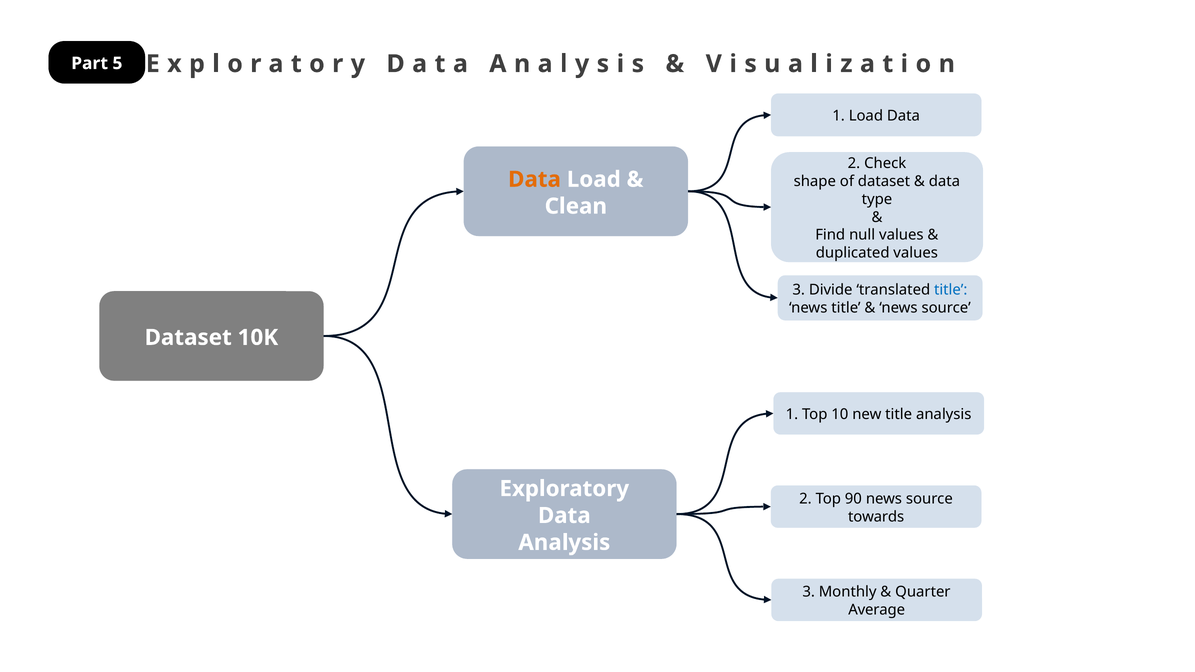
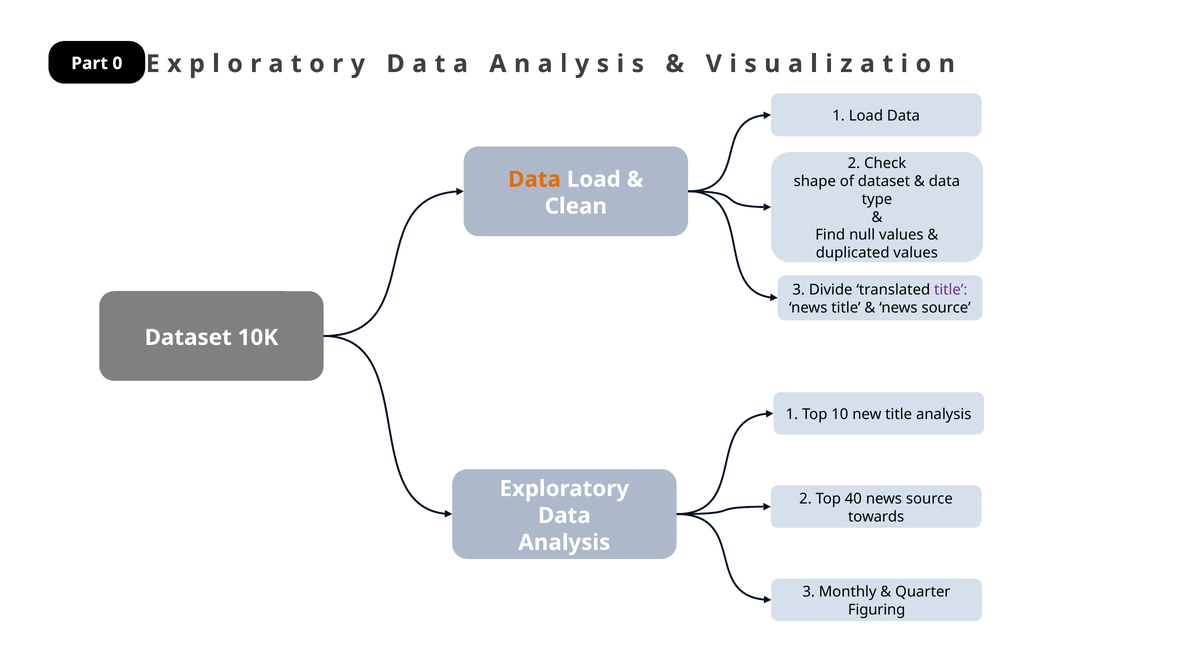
5: 5 -> 0 (117, 63)
title colour: blue -> purple (951, 290)
90: 90 -> 40 (853, 499)
Average: Average -> Figuring (877, 610)
